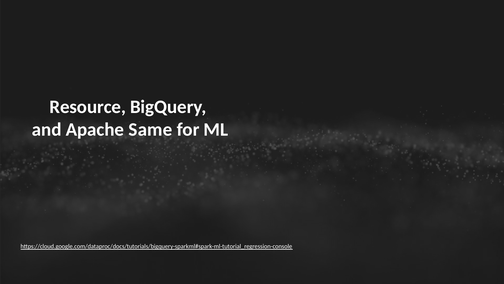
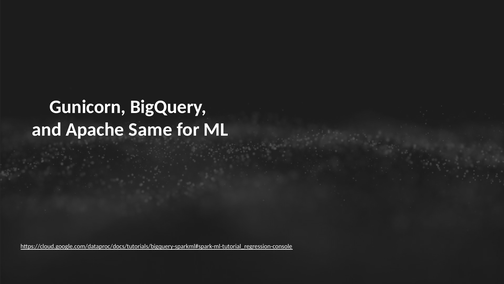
Resource: Resource -> Gunicorn (88, 107)
